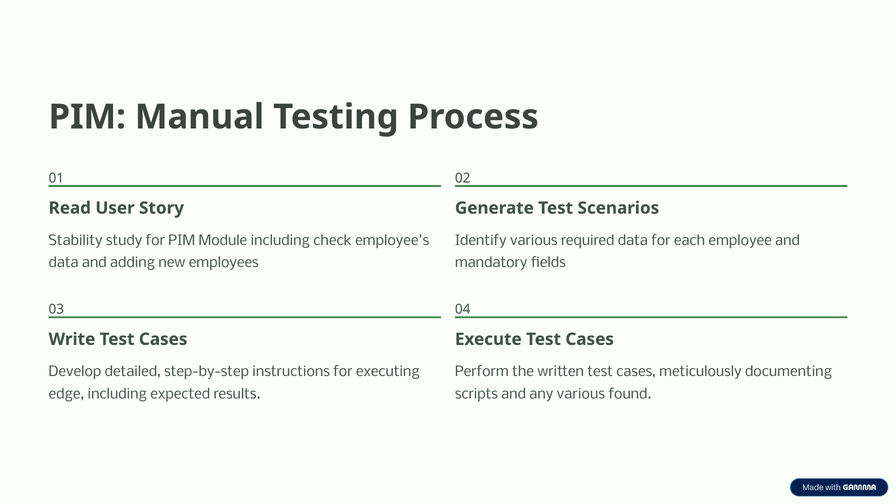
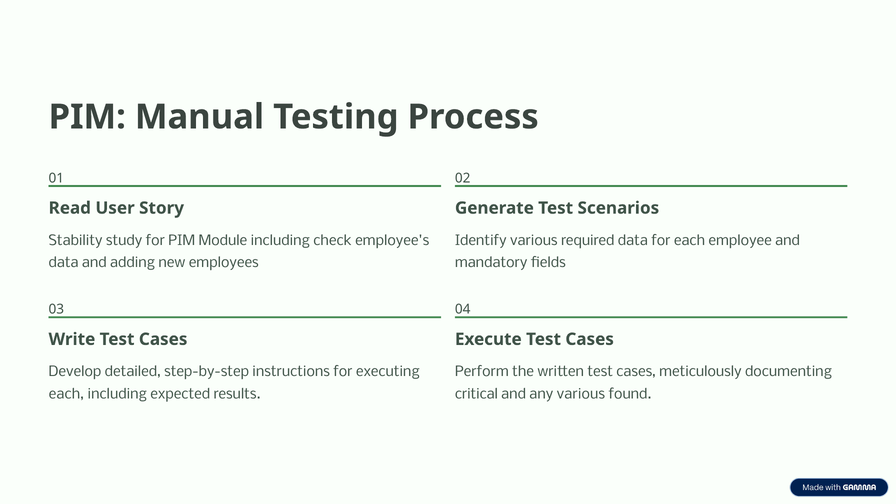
edge: edge -> each (66, 394)
scripts: scripts -> critical (476, 394)
